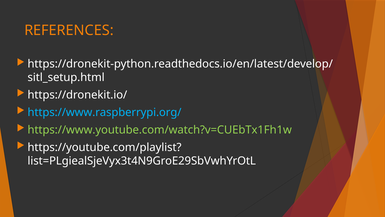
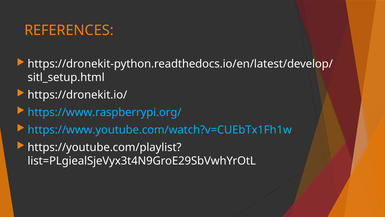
https://www.youtube.com/watch?v=CUEbTx1Fh1w colour: light green -> light blue (160, 130)
